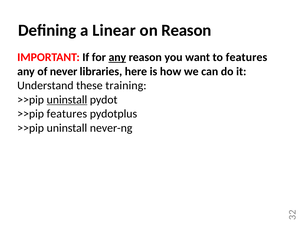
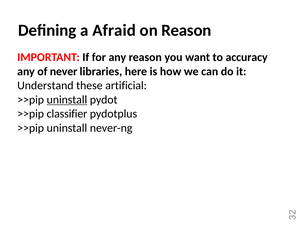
Linear: Linear -> Afraid (114, 30)
any underline: present -> none (117, 57)
to features: features -> accuracy (247, 57)
training: training -> artificial (126, 86)
>>pip features: features -> classifier (67, 114)
